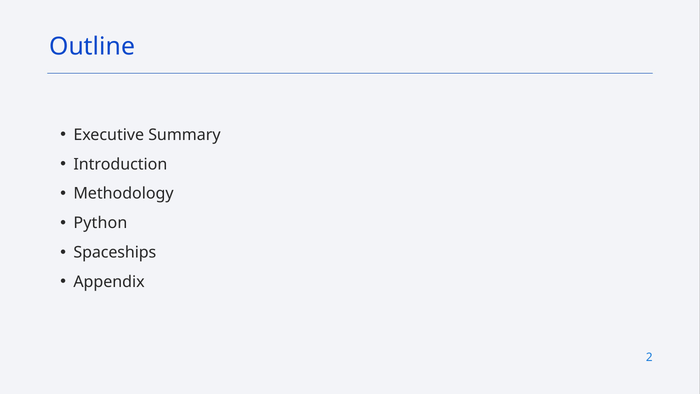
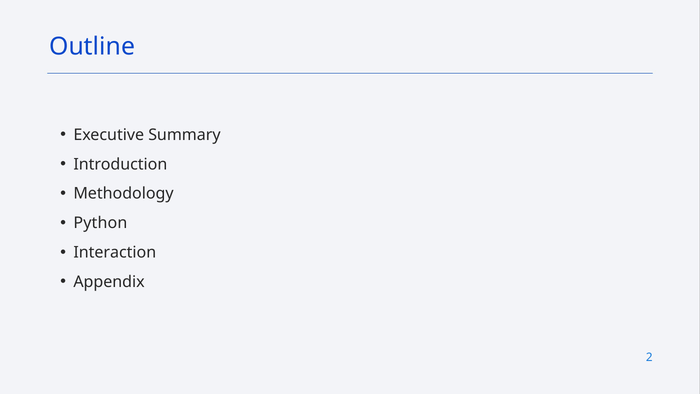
Spaceships: Spaceships -> Interaction (115, 252)
